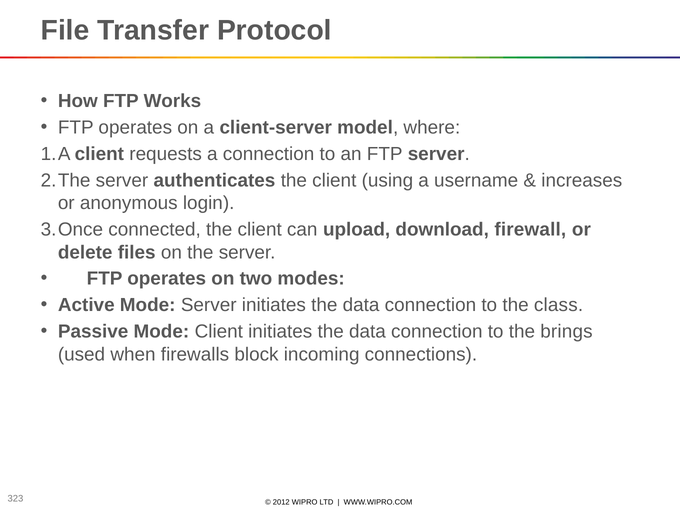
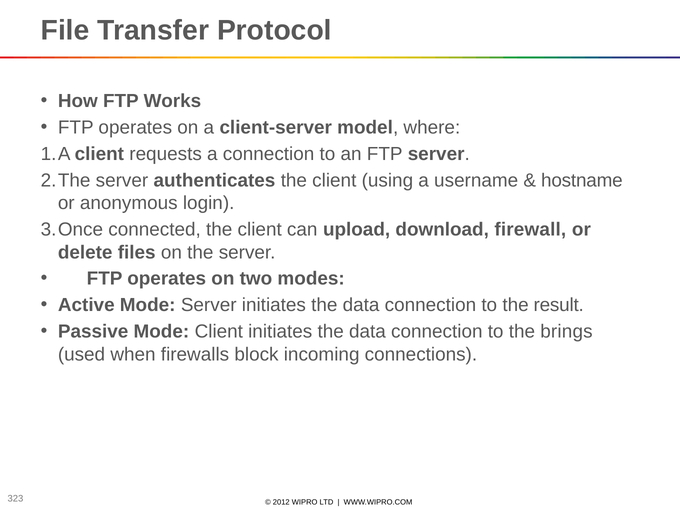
increases: increases -> hostname (582, 180)
class: class -> result (559, 305)
